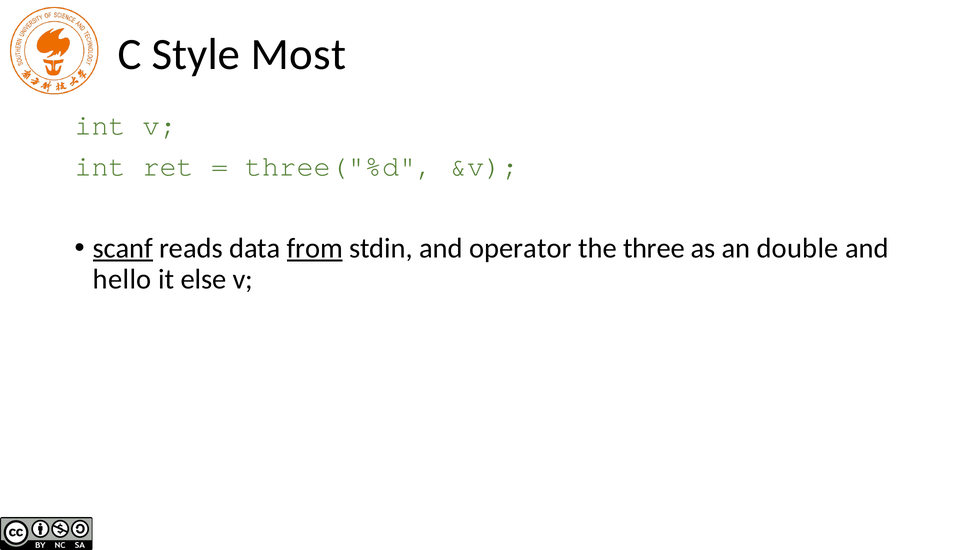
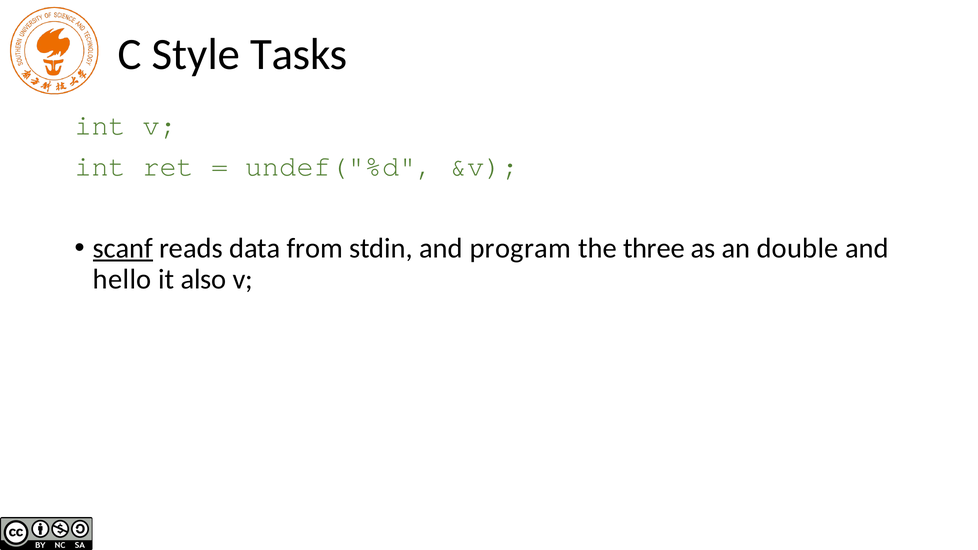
Most: Most -> Tasks (299, 54)
three("%d: three("%d -> undef("%d (339, 166)
from underline: present -> none (315, 248)
operator: operator -> program (520, 248)
else: else -> also (204, 279)
